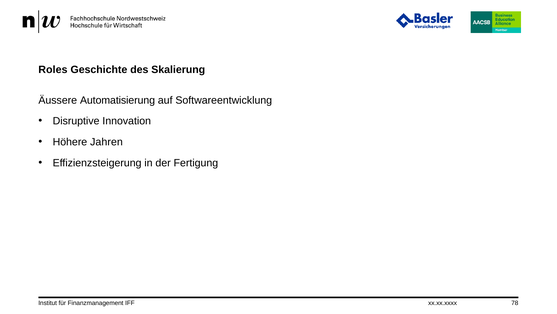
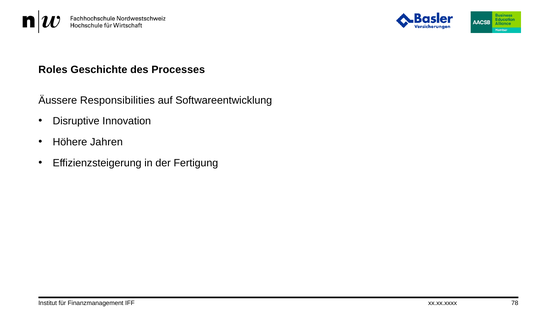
Skalierung: Skalierung -> Processes (178, 70)
Automatisierung: Automatisierung -> Responsibilities (117, 100)
